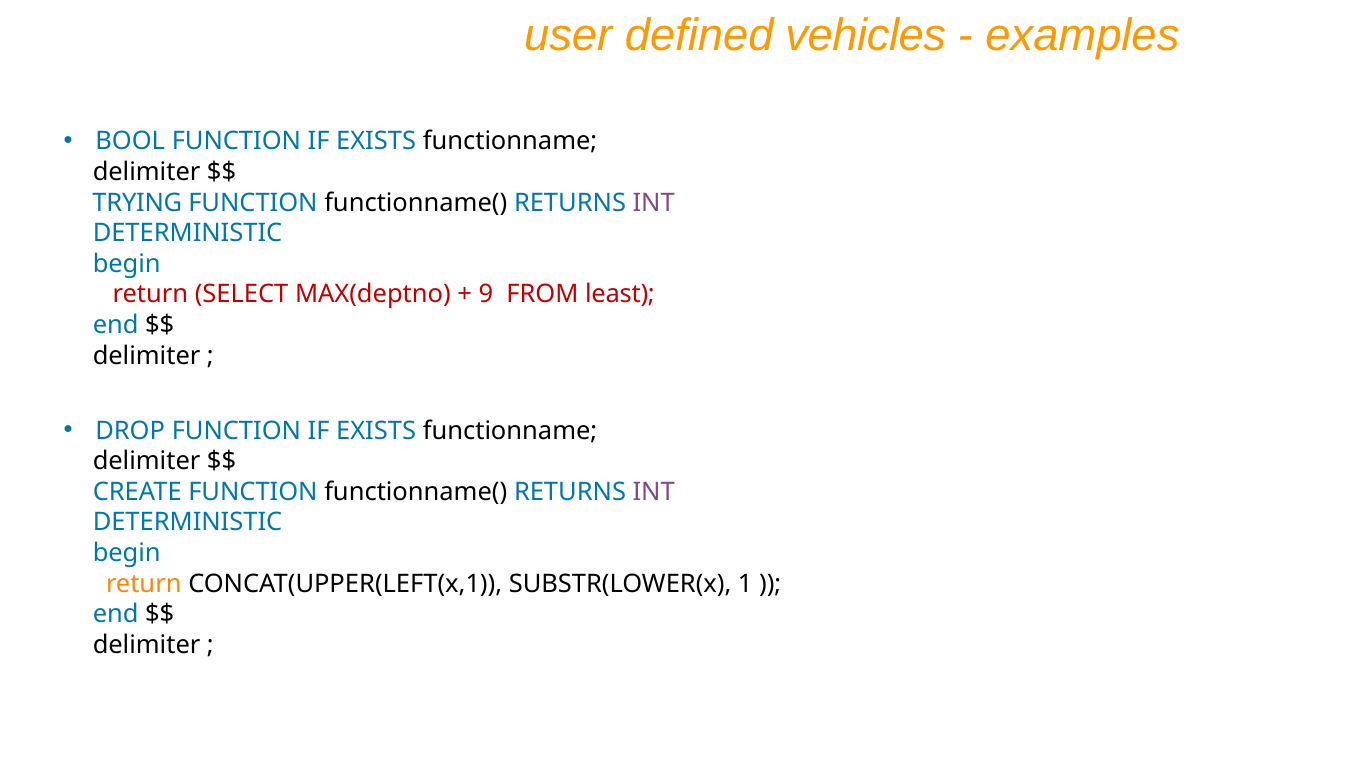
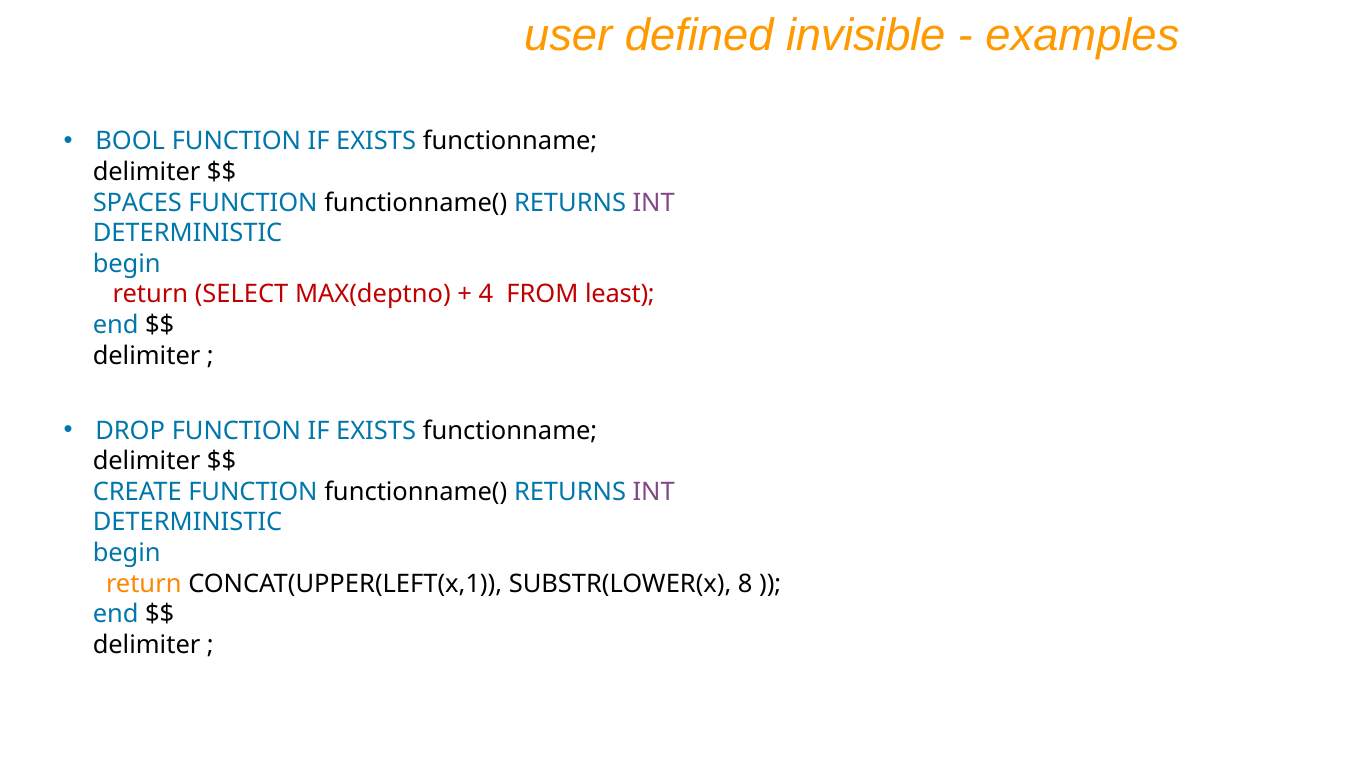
vehicles: vehicles -> invisible (866, 35)
TRYING: TRYING -> SPACES (137, 203)
9: 9 -> 4 (486, 294)
1: 1 -> 8 (745, 584)
